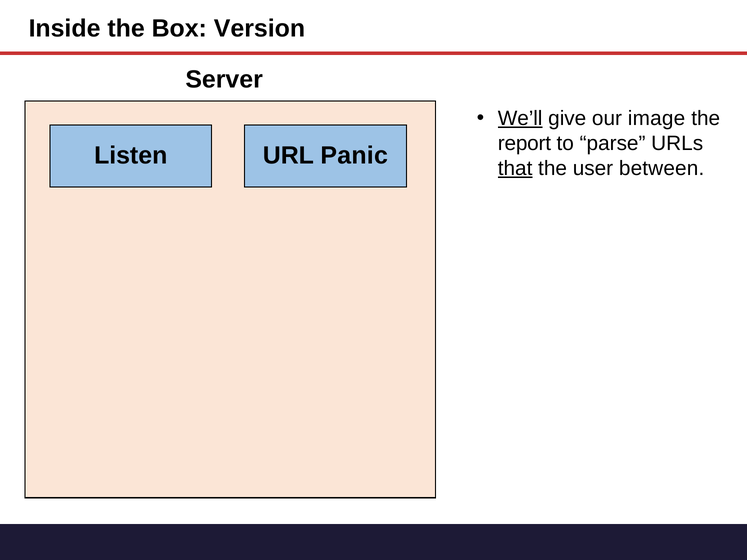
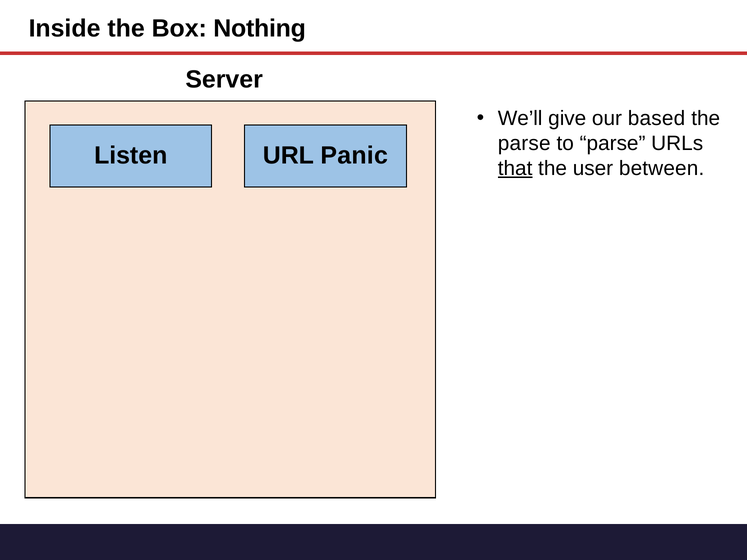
Version: Version -> Nothing (260, 28)
We’ll underline: present -> none (520, 118)
image: image -> based (657, 118)
report: report -> parse (524, 143)
